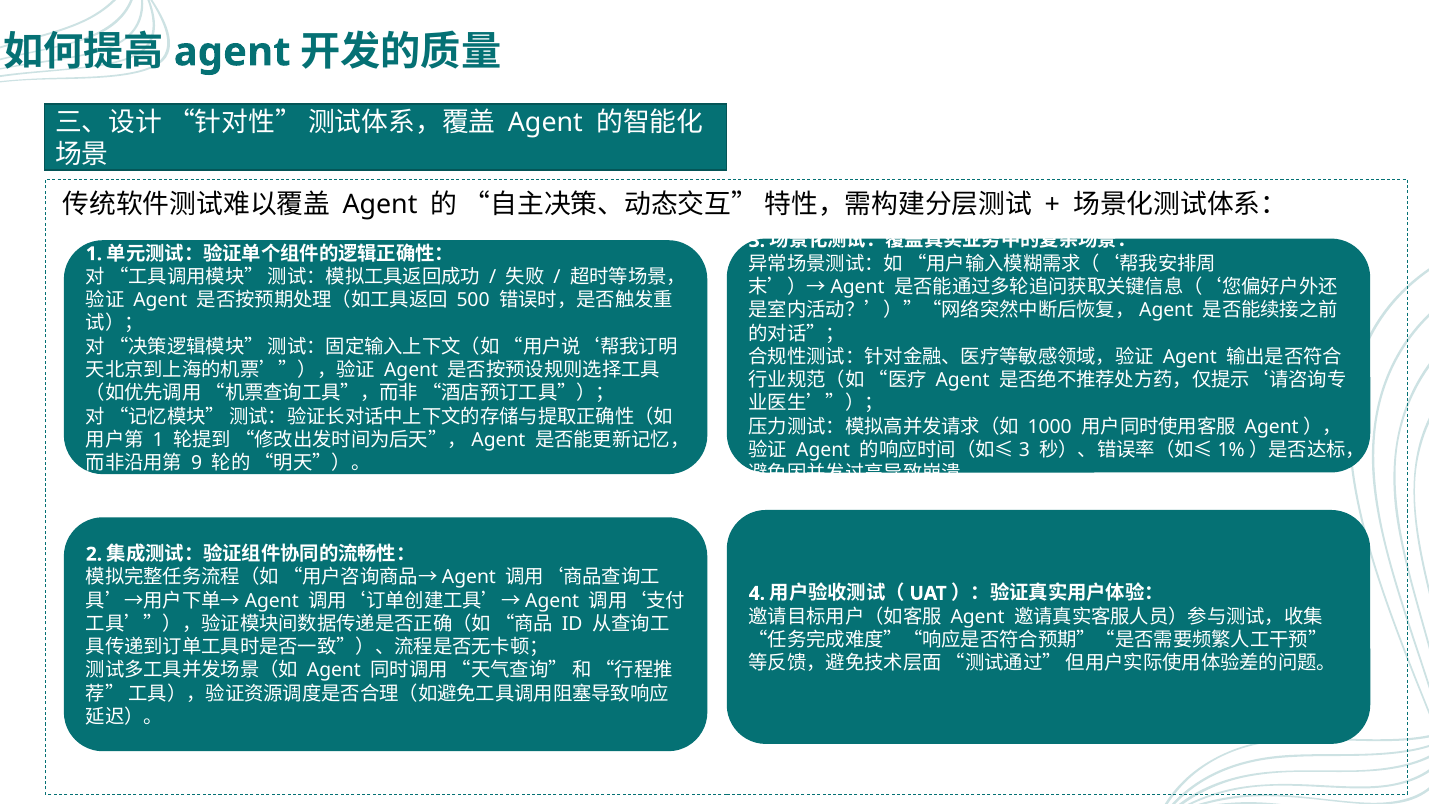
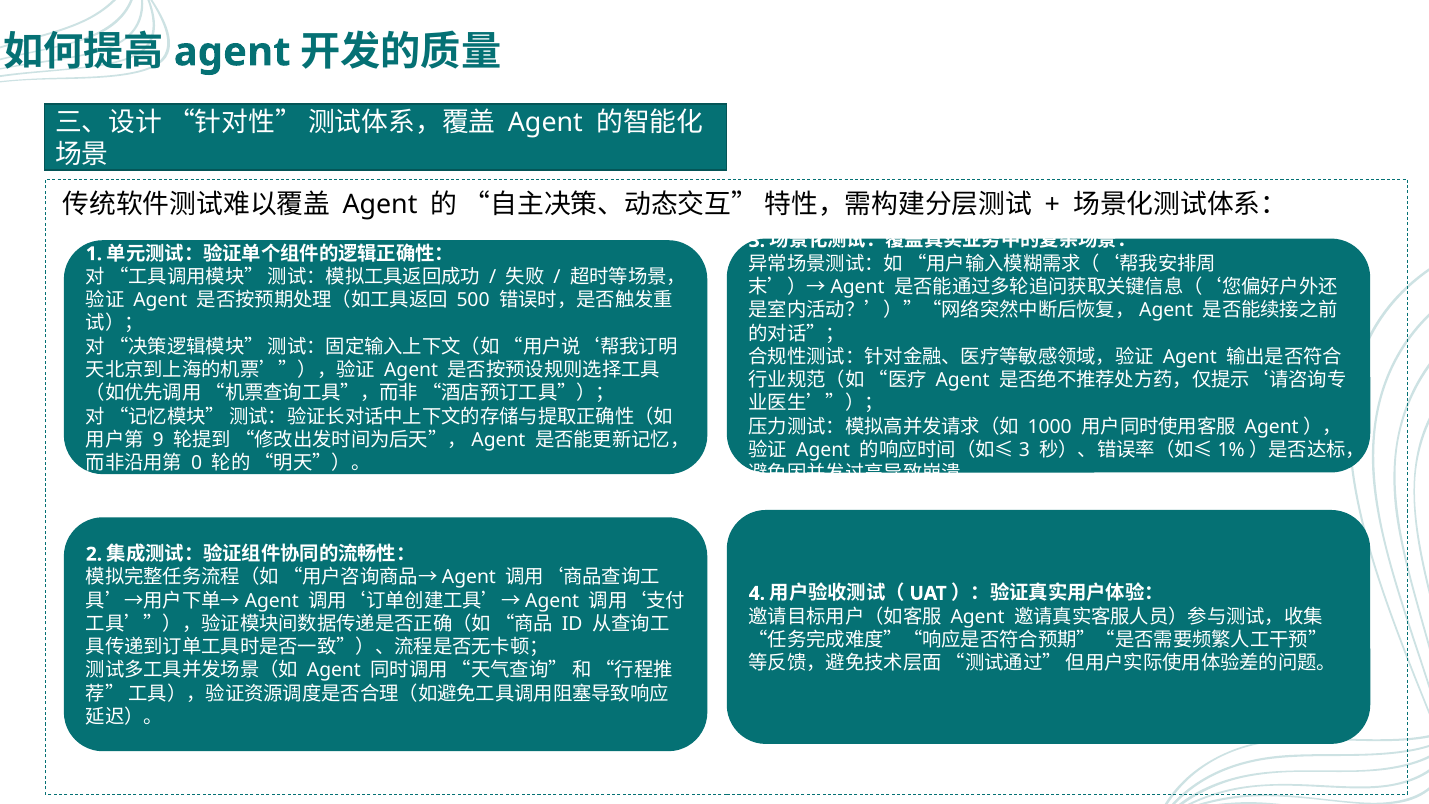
1: 1 -> 9 (158, 440)
9: 9 -> 0 (197, 463)
